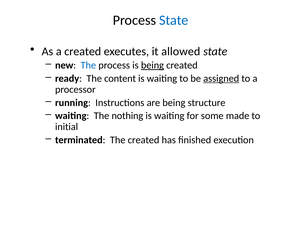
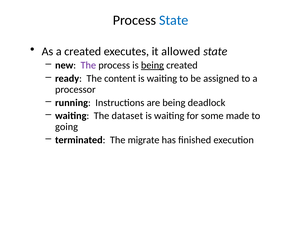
The colour: blue -> purple (88, 65)
assigned underline: present -> none (221, 78)
structure: structure -> deadlock (207, 103)
nothing: nothing -> dataset (127, 116)
initial: initial -> going (67, 127)
The created: created -> migrate (144, 140)
